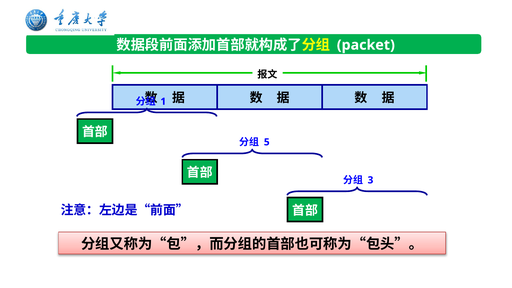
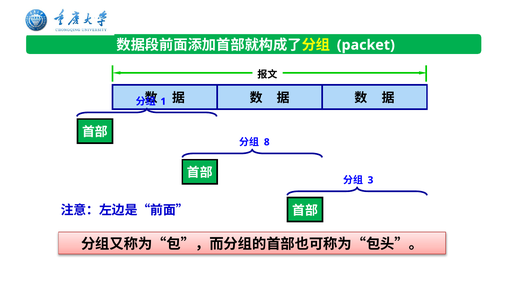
5: 5 -> 8 (267, 142)
